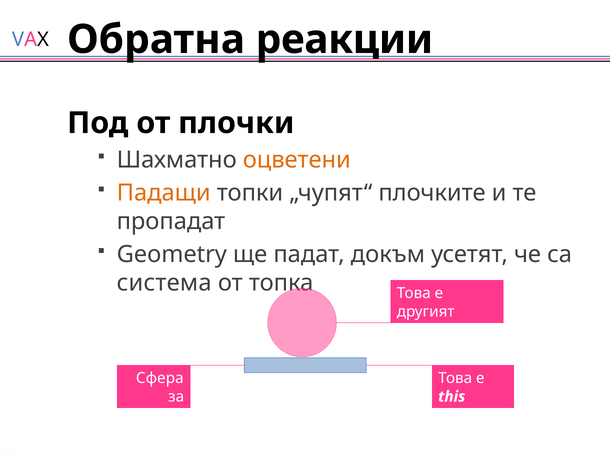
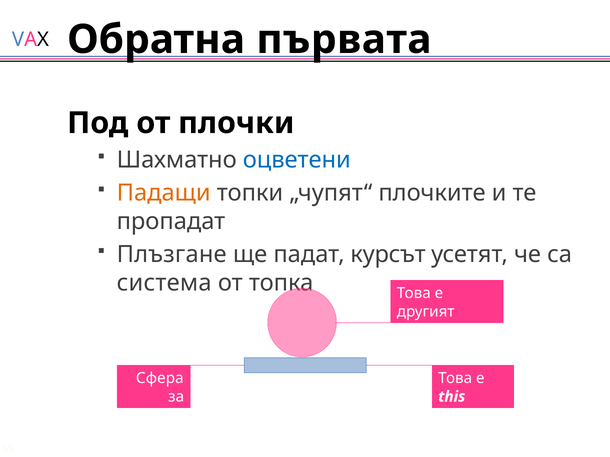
реакции: реакции -> първата (344, 40)
оцветени colour: orange -> blue (297, 160)
Geometry: Geometry -> Плъзгане (172, 255)
докъм: докъм -> курсът (388, 255)
